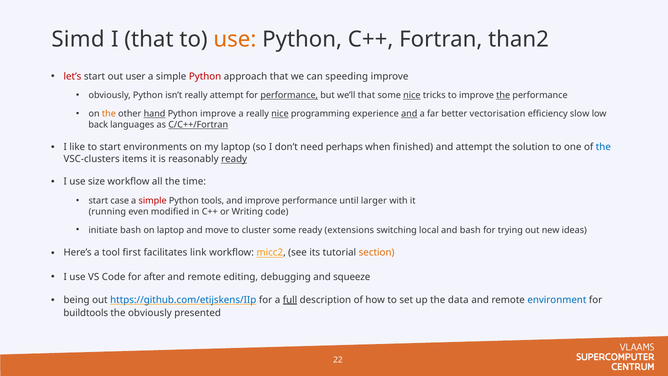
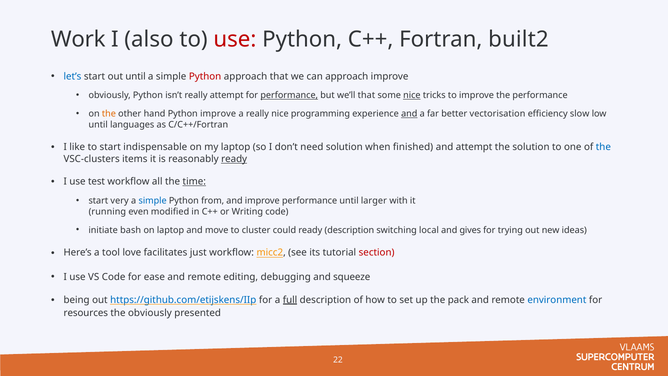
Simd: Simd -> Work (78, 39)
I that: that -> also (149, 39)
use colour: orange -> red (235, 39)
than2: than2 -> built2 (518, 39)
let’s colour: red -> blue (72, 76)
out user: user -> until (136, 76)
can speeding: speeding -> approach (347, 76)
the underline: present -> none (503, 95)
hand underline: present -> none (155, 114)
nice underline: present -> none (280, 114)
back: back -> until (98, 125)
C/C++/Fortran underline: present -> none (198, 125)
environments: environments -> indispensable (155, 147)
need perhaps: perhaps -> solution (344, 147)
size: size -> test (97, 182)
time underline: none -> present (194, 182)
case: case -> very (120, 201)
simple colour: red -> blue (153, 201)
tools: tools -> from (213, 201)
cluster some: some -> could (284, 230)
ready extensions: extensions -> description (349, 230)
and bash: bash -> gives (470, 230)
first: first -> love (132, 252)
link: link -> just (198, 252)
section colour: orange -> red (377, 252)
after: after -> ease (154, 277)
data: data -> pack (458, 300)
buildtools: buildtools -> resources (86, 313)
